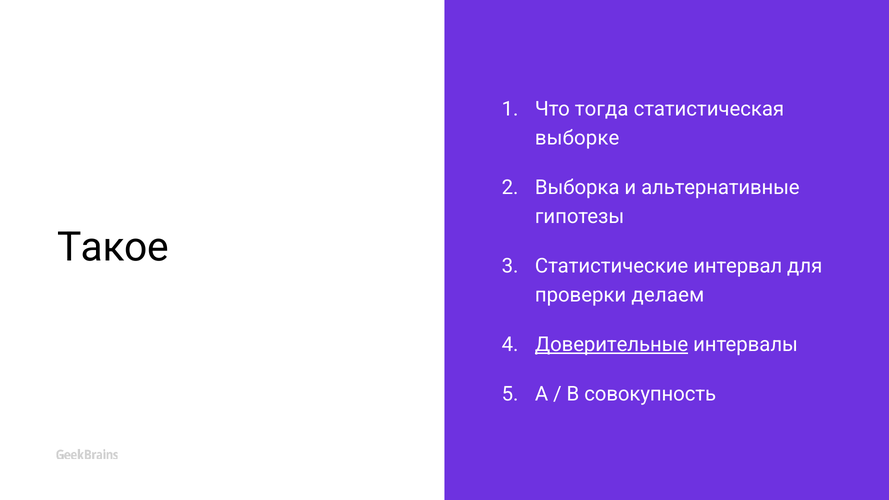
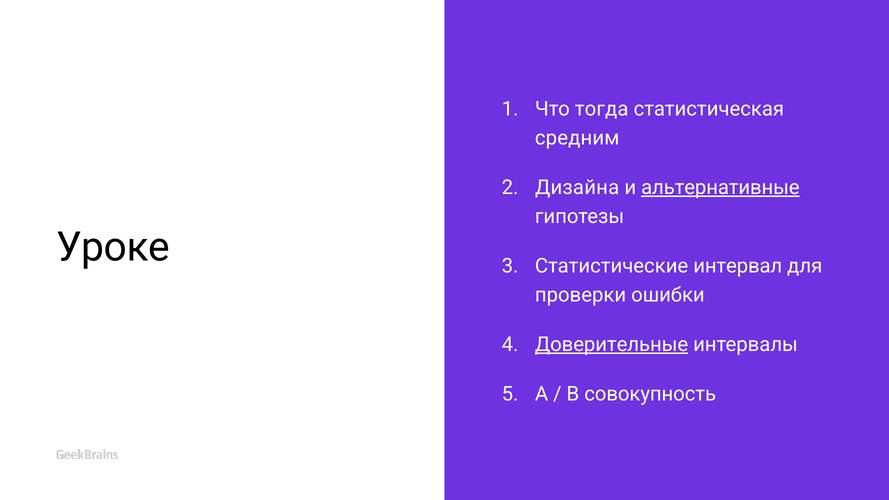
выборке: выборке -> средним (577, 138)
Выборка: Выборка -> Дизайна (577, 188)
альтернативные underline: none -> present (720, 188)
Такое: Такое -> Уроке (113, 248)
делаем: делаем -> ошибки (668, 295)
